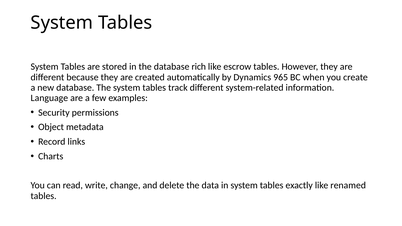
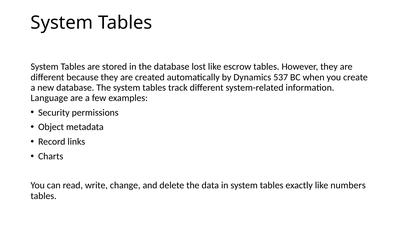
rich: rich -> lost (199, 67)
965: 965 -> 537 (281, 77)
renamed: renamed -> numbers (348, 186)
